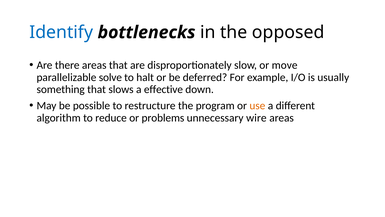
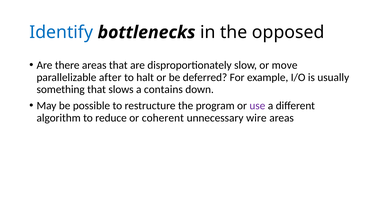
solve: solve -> after (110, 77)
effective: effective -> contains (163, 89)
use colour: orange -> purple (257, 105)
problems: problems -> coherent (163, 118)
